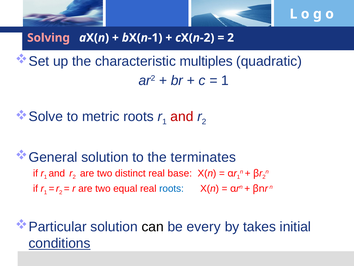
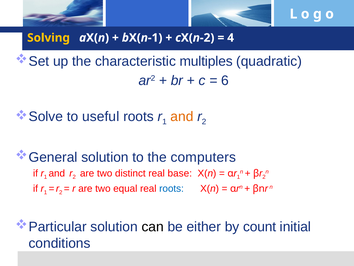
Solving colour: pink -> yellow (49, 38)
2: 2 -> 4 (231, 38)
1: 1 -> 6 (225, 80)
metric: metric -> useful (101, 116)
and colour: red -> orange (182, 116)
terminates: terminates -> computers (203, 157)
every: every -> either (204, 226)
takes: takes -> count (260, 226)
conditions underline: present -> none (60, 243)
